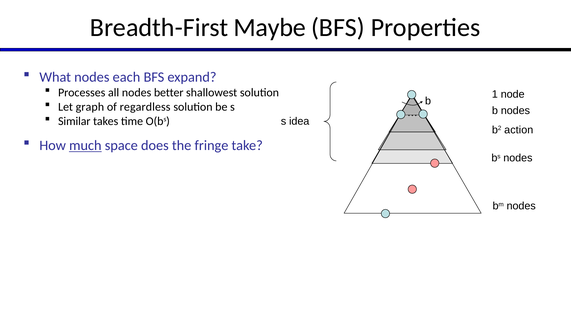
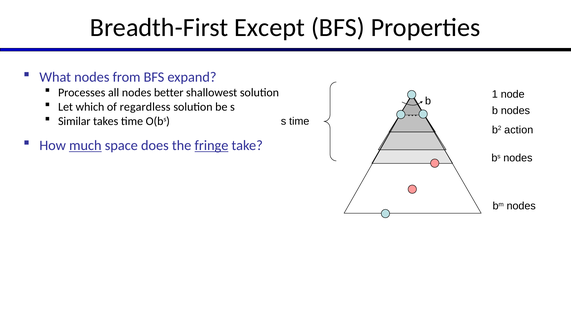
Maybe: Maybe -> Except (270, 27)
each: each -> from (127, 77)
graph: graph -> which (90, 107)
s idea: idea -> time (299, 121)
fringe underline: none -> present (211, 146)
